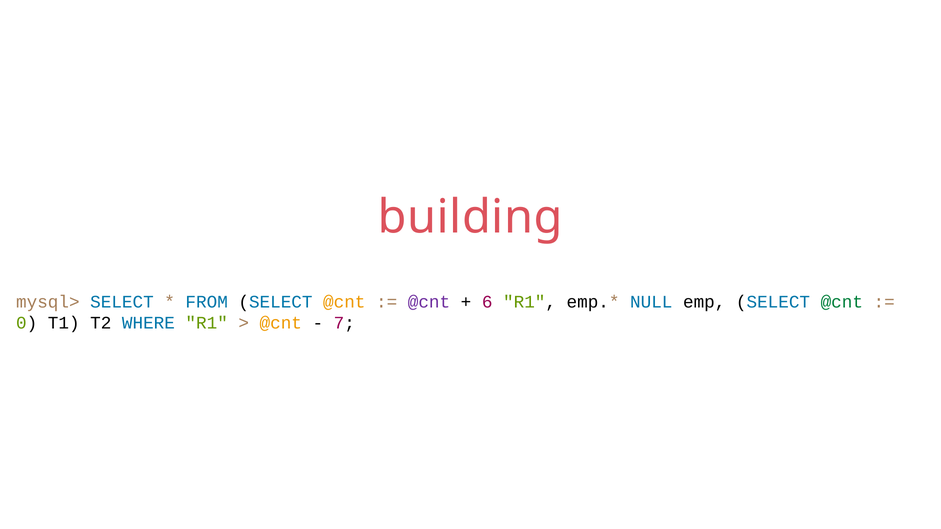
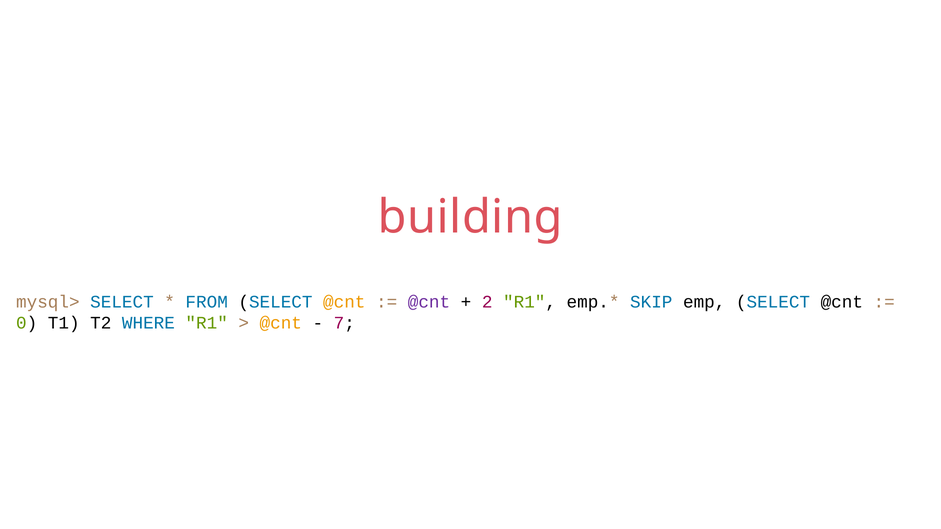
6: 6 -> 2 (487, 302)
NULL: NULL -> SKIP (651, 302)
@cnt colour: green -> black (842, 302)
